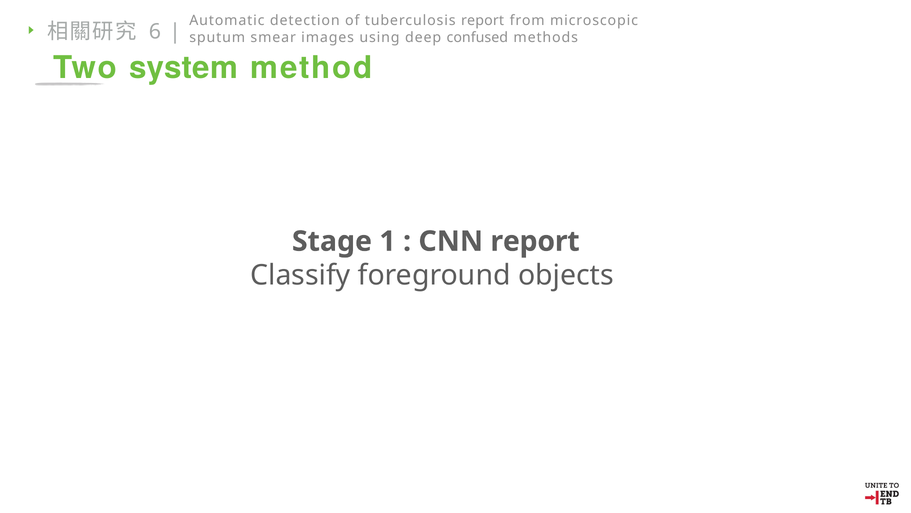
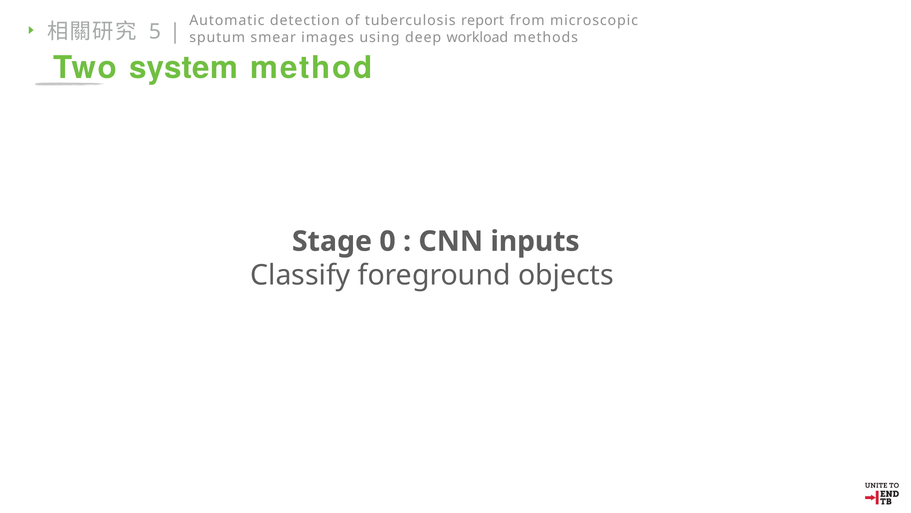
6: 6 -> 5 (155, 31)
confused: confused -> workload (477, 38)
1: 1 -> 0 (388, 241)
CNN report: report -> inputs (535, 241)
